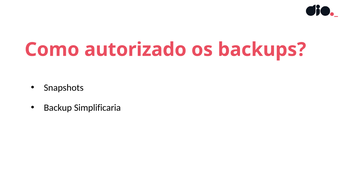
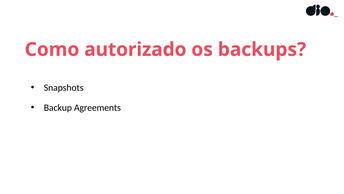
Simplificaria: Simplificaria -> Agreements (97, 108)
